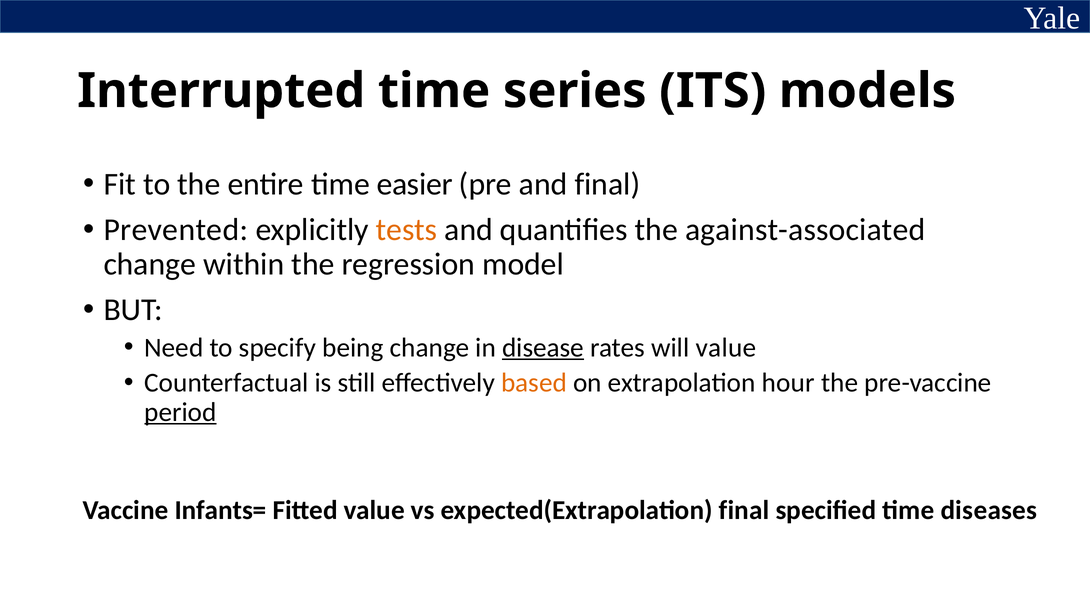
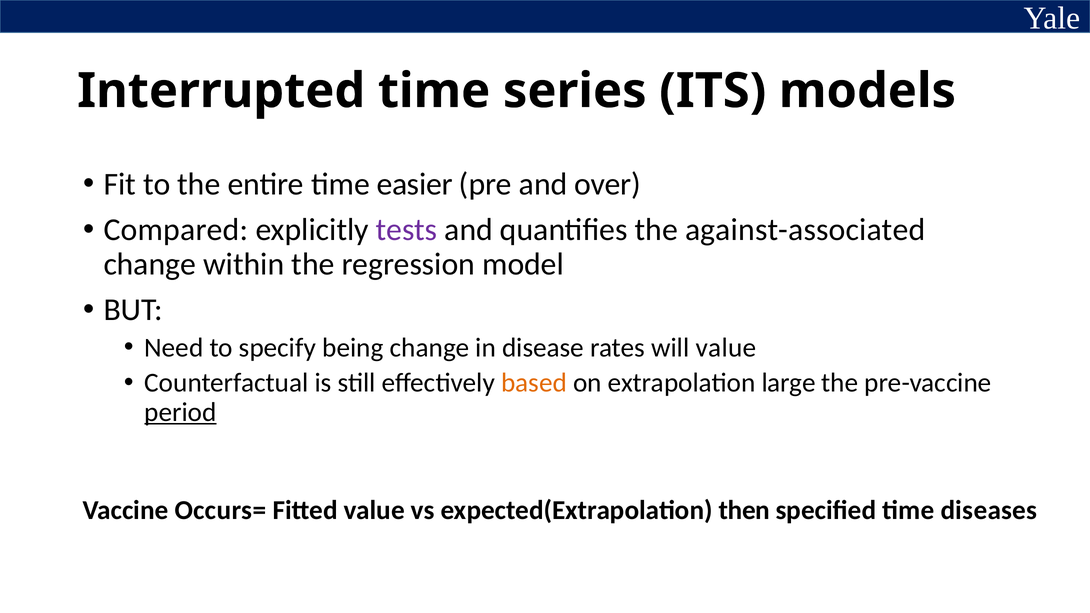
and final: final -> over (608, 184)
Prevented: Prevented -> Compared (176, 230)
tests colour: orange -> purple (407, 230)
disease underline: present -> none (543, 348)
hour: hour -> large (789, 383)
Infants=: Infants= -> Occurs= (220, 510)
expected(Extrapolation final: final -> then (744, 510)
